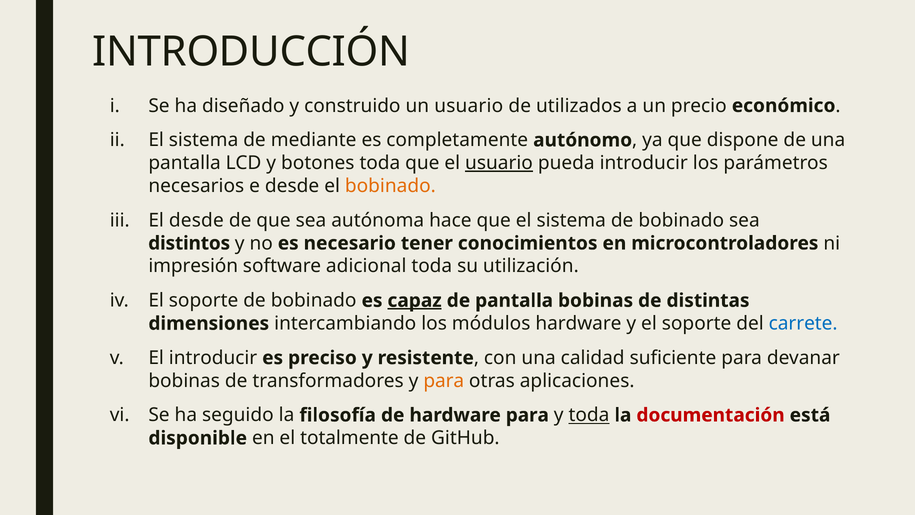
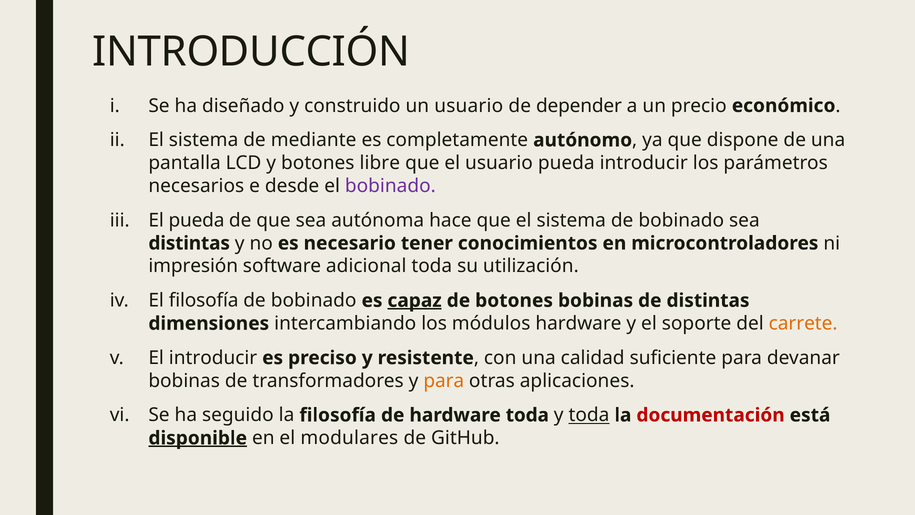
utilizados: utilizados -> depender (579, 106)
botones toda: toda -> libre (380, 163)
usuario underline: present -> none (499, 163)
bobinado colour: orange -> purple (390, 186)
El desde: desde -> pueda (197, 220)
distintos: distintos -> distintas (189, 243)
soporte: soporte -> filosofía (204, 300)
de pantalla: pantalla -> botones (514, 300)
carrete colour: blue -> orange (803, 323)
hardware para: para -> toda (527, 415)
disponible underline: none -> present (198, 438)
totalmente: totalmente -> modulares (349, 438)
